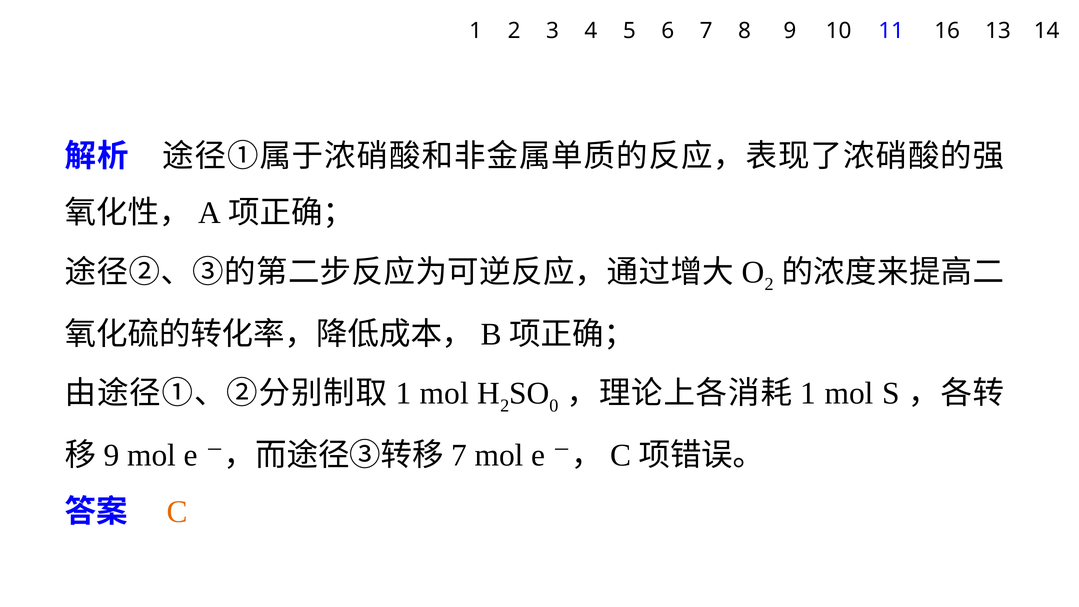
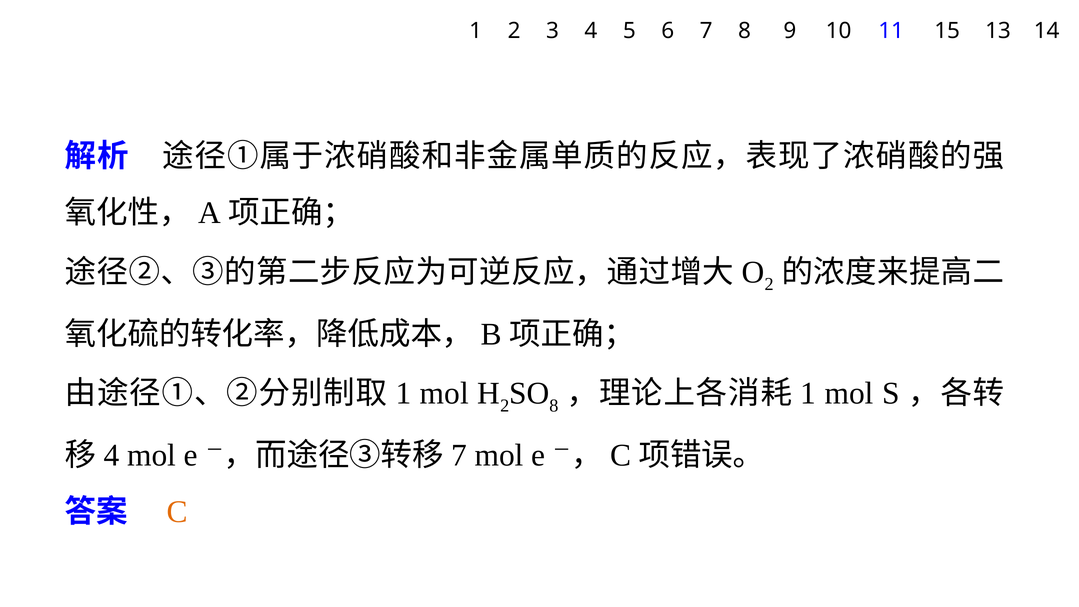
16: 16 -> 15 (947, 31)
0: 0 -> 8 (554, 406)
9: 9 -> 4 (112, 455)
